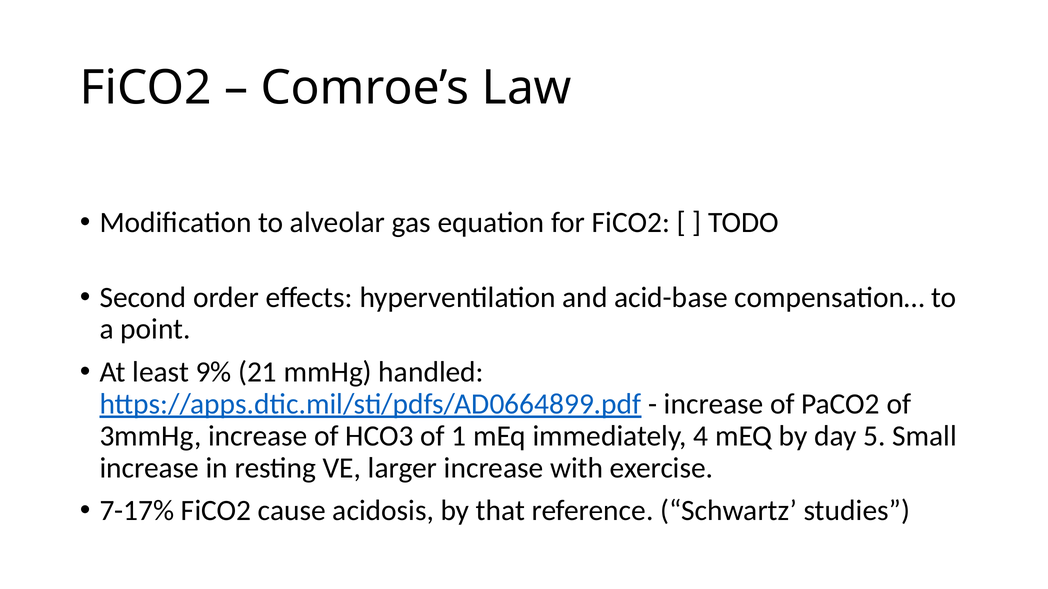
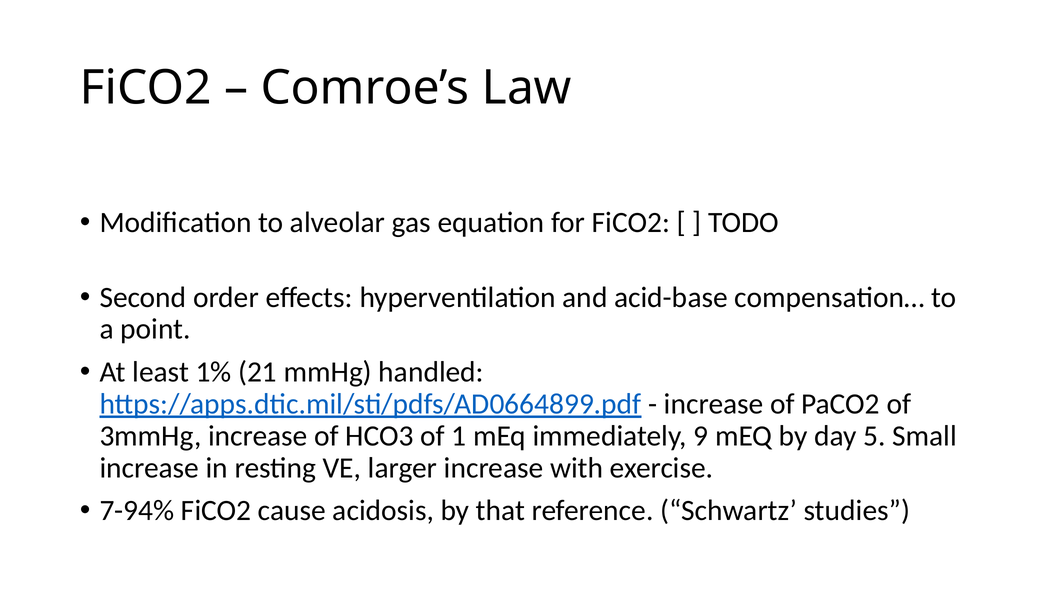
9%: 9% -> 1% (213, 372)
4: 4 -> 9 (701, 436)
7-17%: 7-17% -> 7-94% (137, 511)
